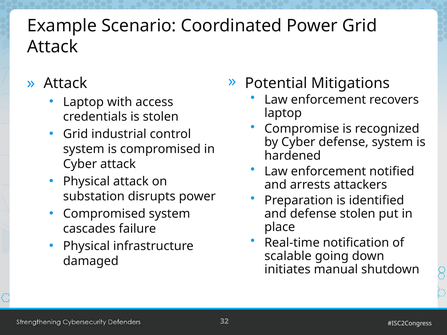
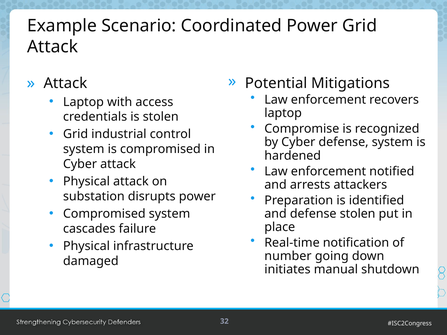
scalable: scalable -> number (288, 256)
